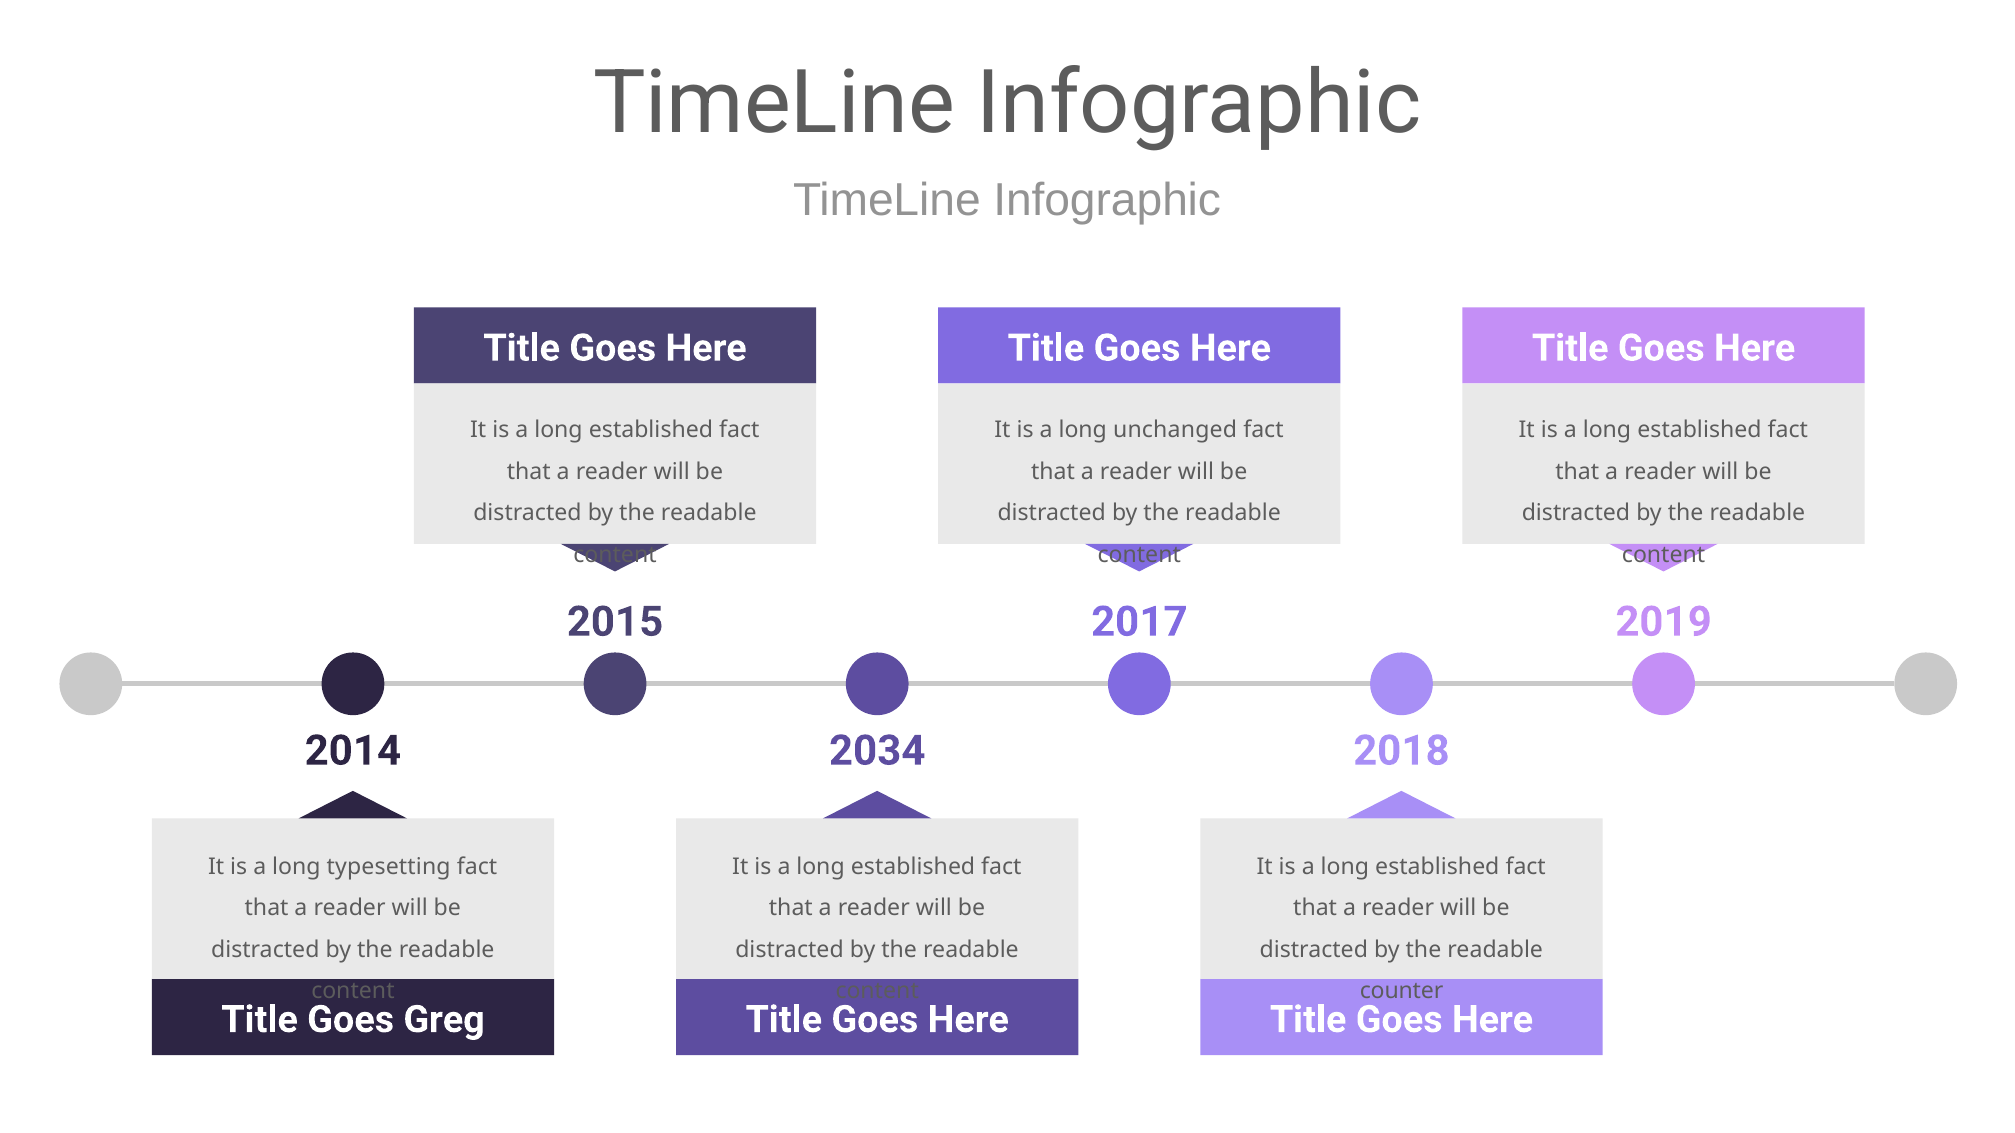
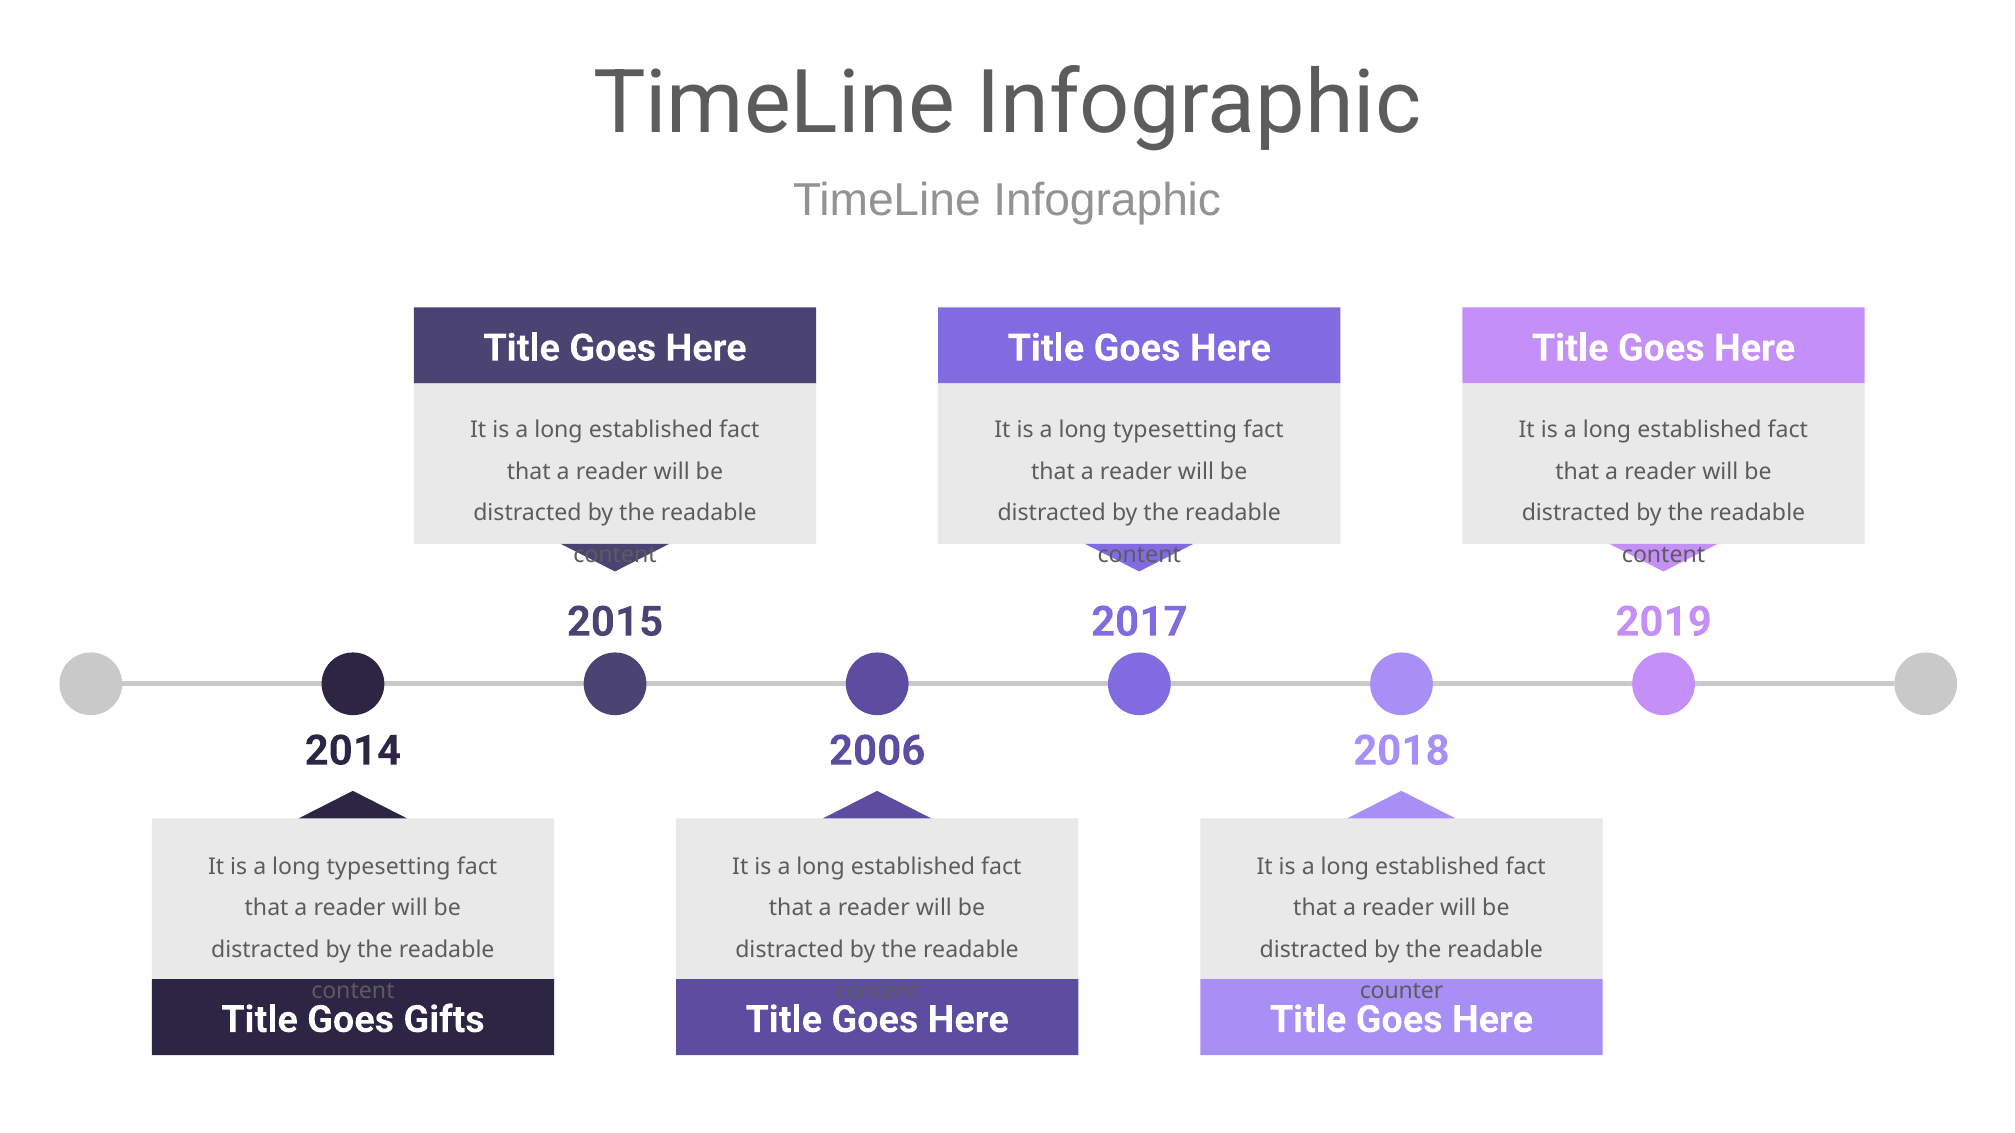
unchanged: unchanged -> typesetting (1175, 430)
2034: 2034 -> 2006 (877, 751)
Greg: Greg -> Gifts (444, 1020)
